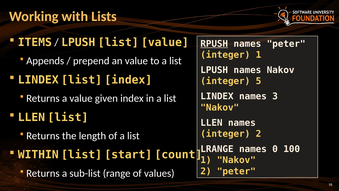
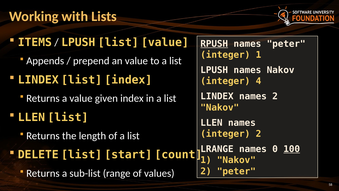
5: 5 -> 4 (258, 81)
names 3: 3 -> 2 (275, 96)
100 underline: none -> present (292, 149)
WITHIN: WITHIN -> DELETE (38, 154)
